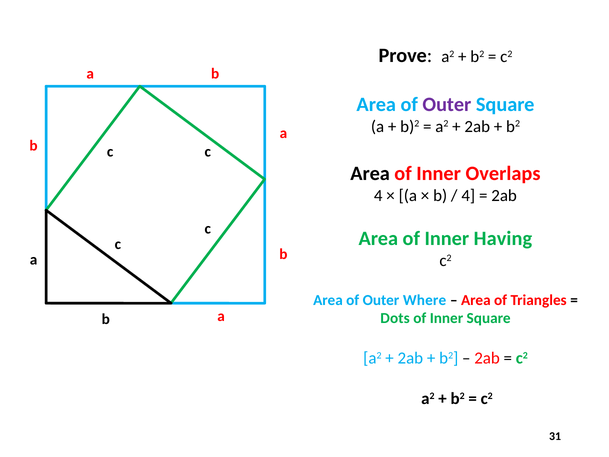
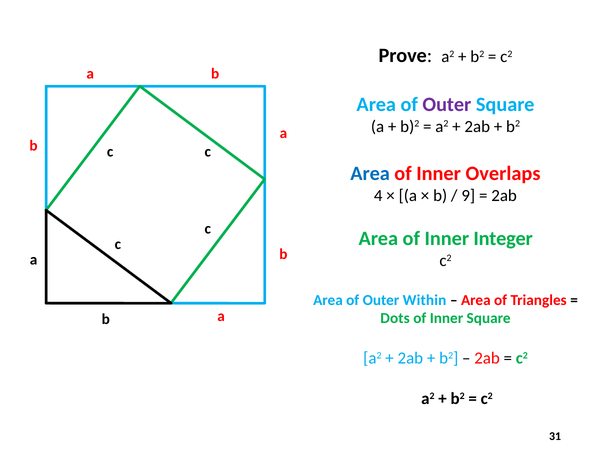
Area colour: black -> blue (370, 173)
4: 4 -> 9 (468, 195)
Having: Having -> Integer (503, 238)
Where: Where -> Within (425, 300)
